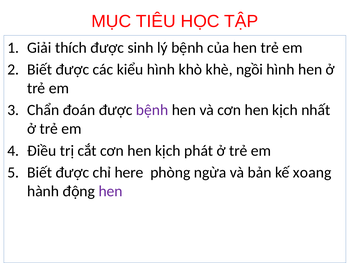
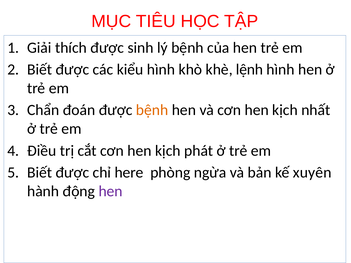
ngồi: ngồi -> lệnh (250, 70)
bệnh colour: purple -> orange (152, 110)
xoang: xoang -> xuyên (312, 173)
